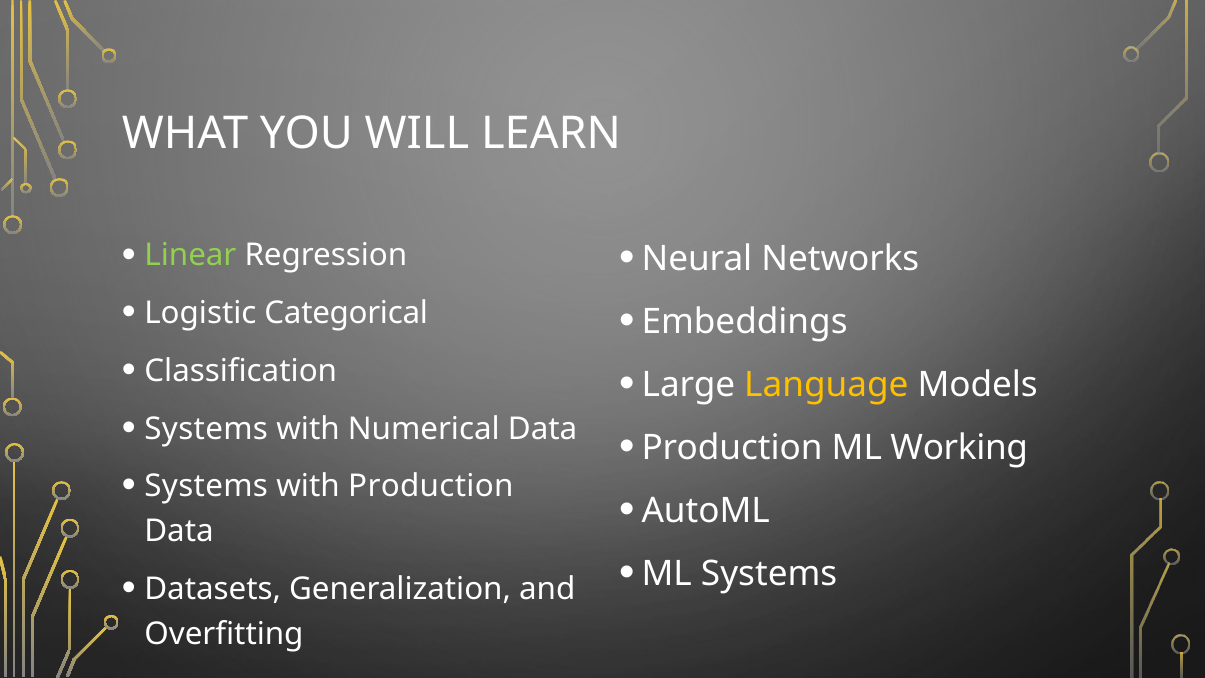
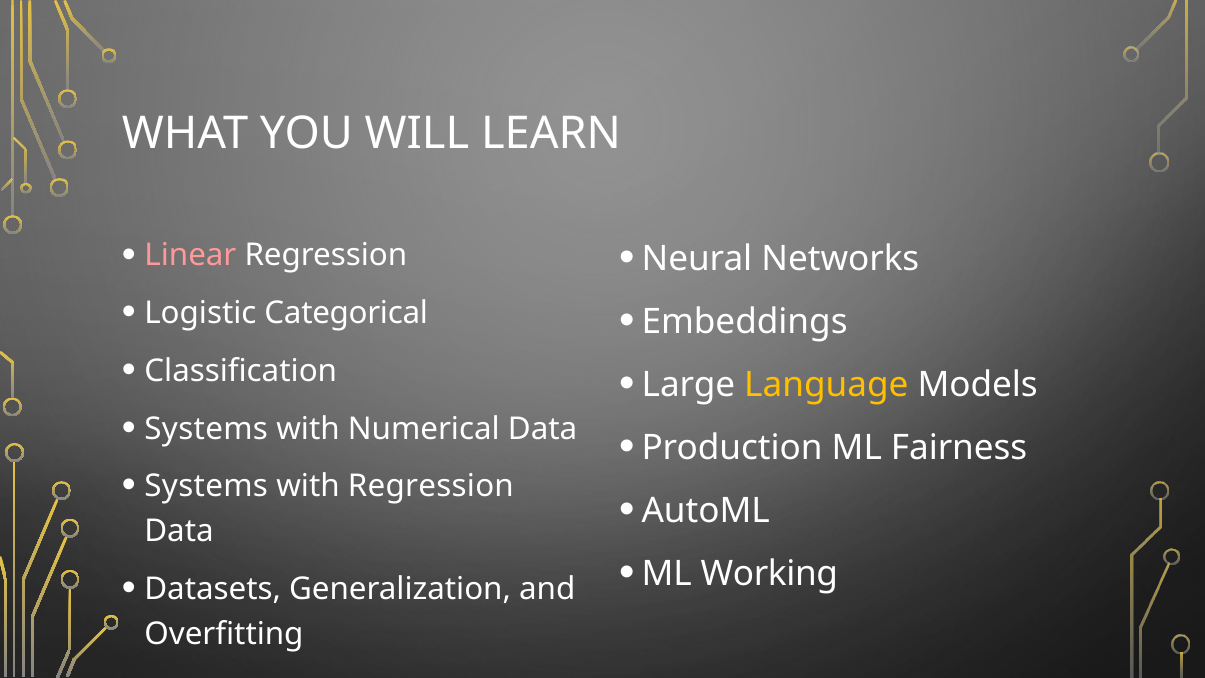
Linear colour: light green -> pink (190, 255)
Working: Working -> Fairness (959, 448)
with Production: Production -> Regression (431, 486)
ML Systems: Systems -> Working (769, 574)
